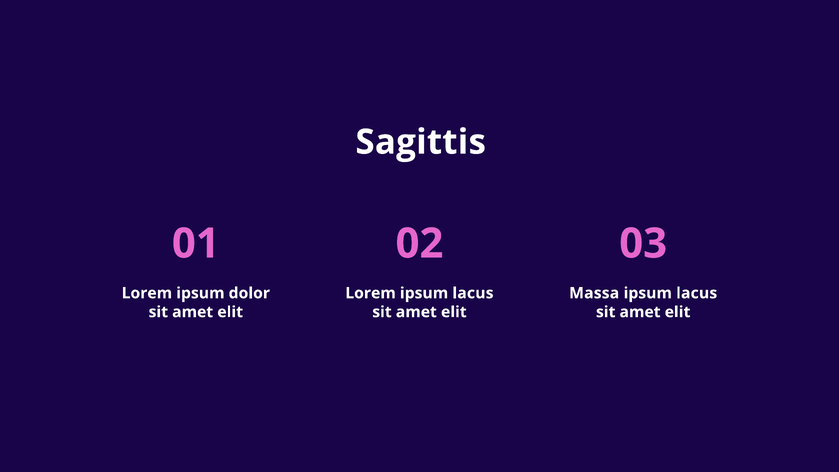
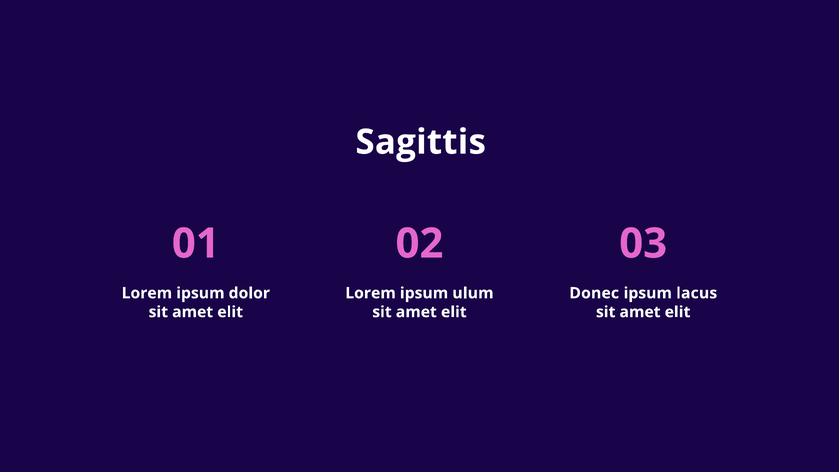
Lorem ipsum lacus: lacus -> ulum (473, 293)
Massa: Massa -> Donec (594, 293)
